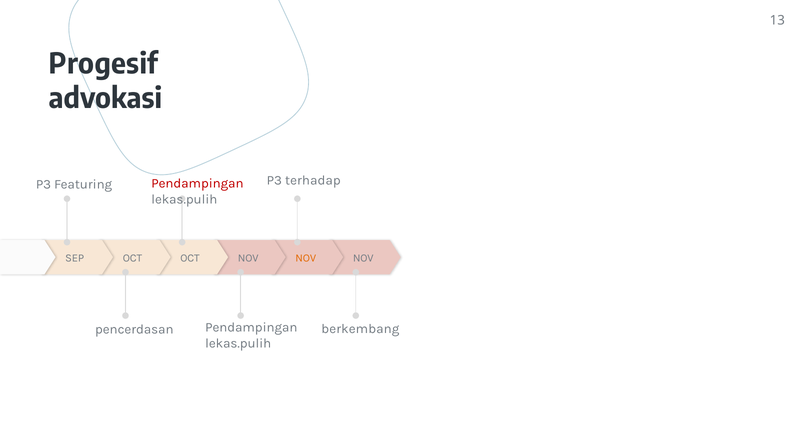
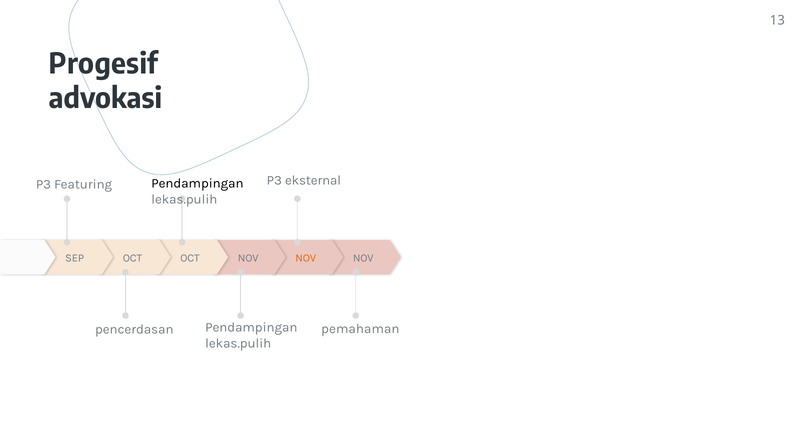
terhadap: terhadap -> eksternal (313, 181)
Pendampingan colour: red -> black (197, 183)
berkembang: berkembang -> pemahaman (360, 329)
